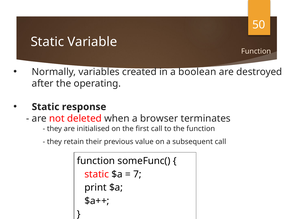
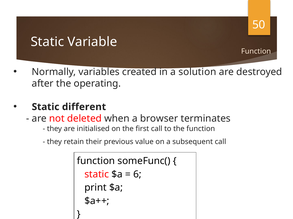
boolean: boolean -> solution (197, 72)
response: response -> different (84, 107)
7: 7 -> 6 (137, 175)
